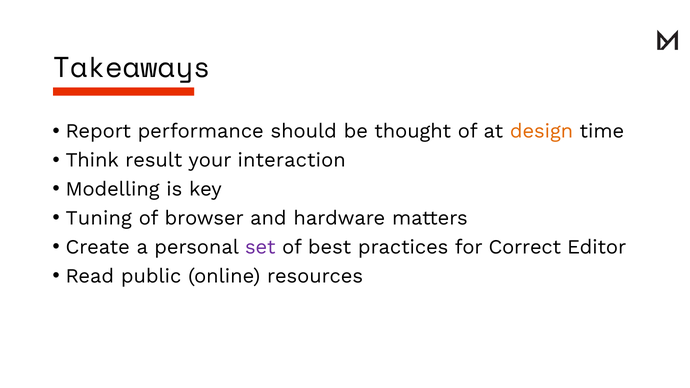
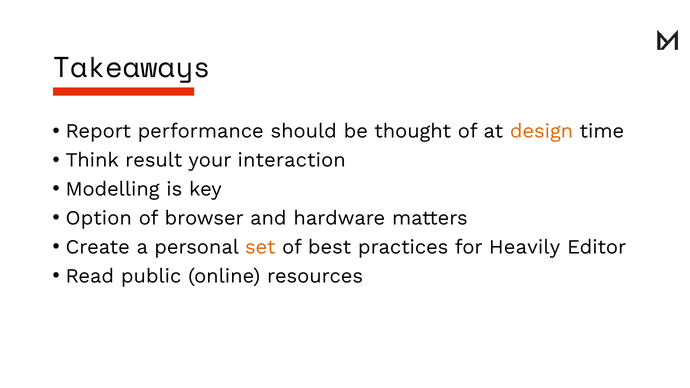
Tuning: Tuning -> Option (99, 218)
set colour: purple -> orange (260, 247)
Correct: Correct -> Heavily (525, 247)
